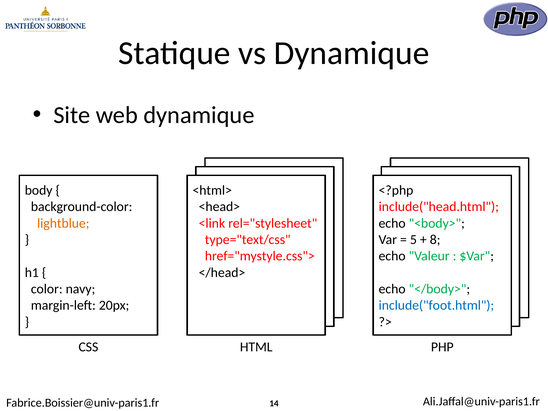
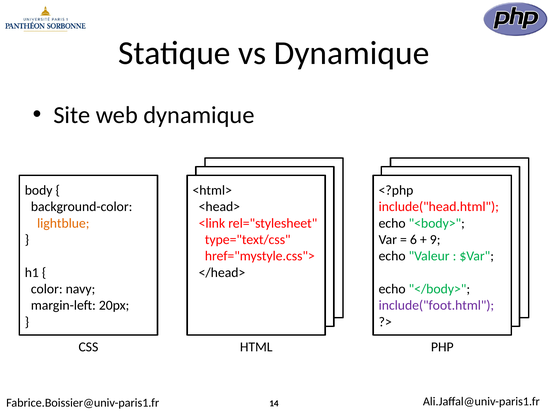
5: 5 -> 6 (413, 240)
8: 8 -> 9 (435, 240)
include("foot.html colour: blue -> purple (436, 305)
